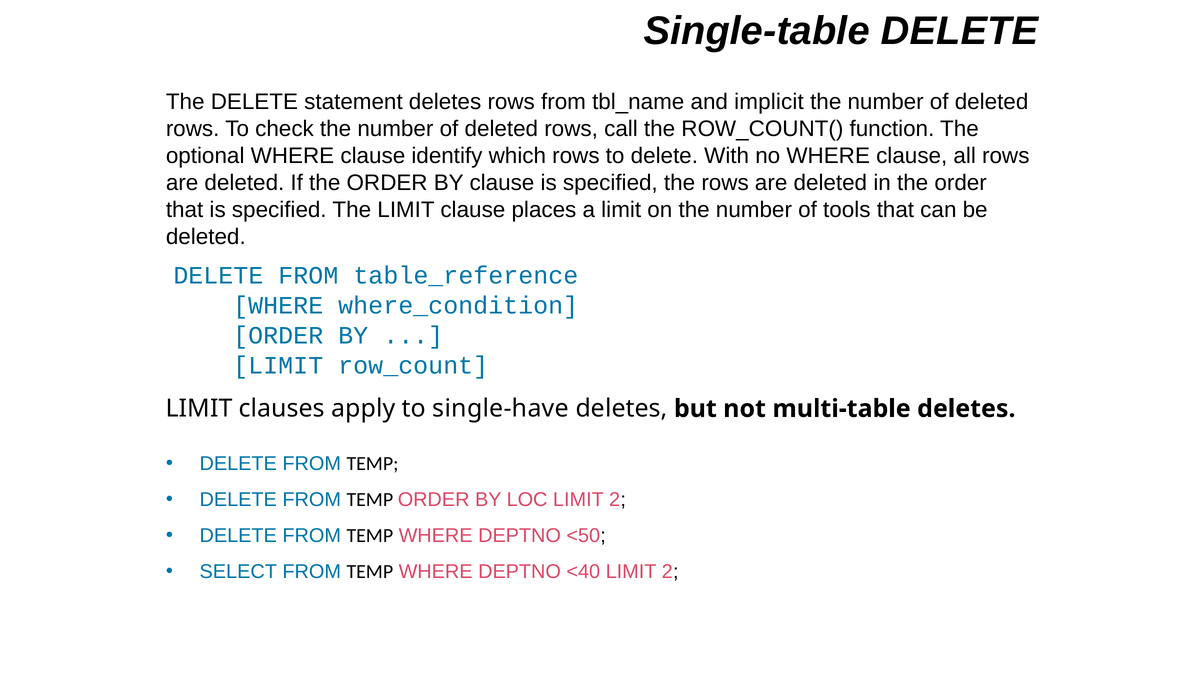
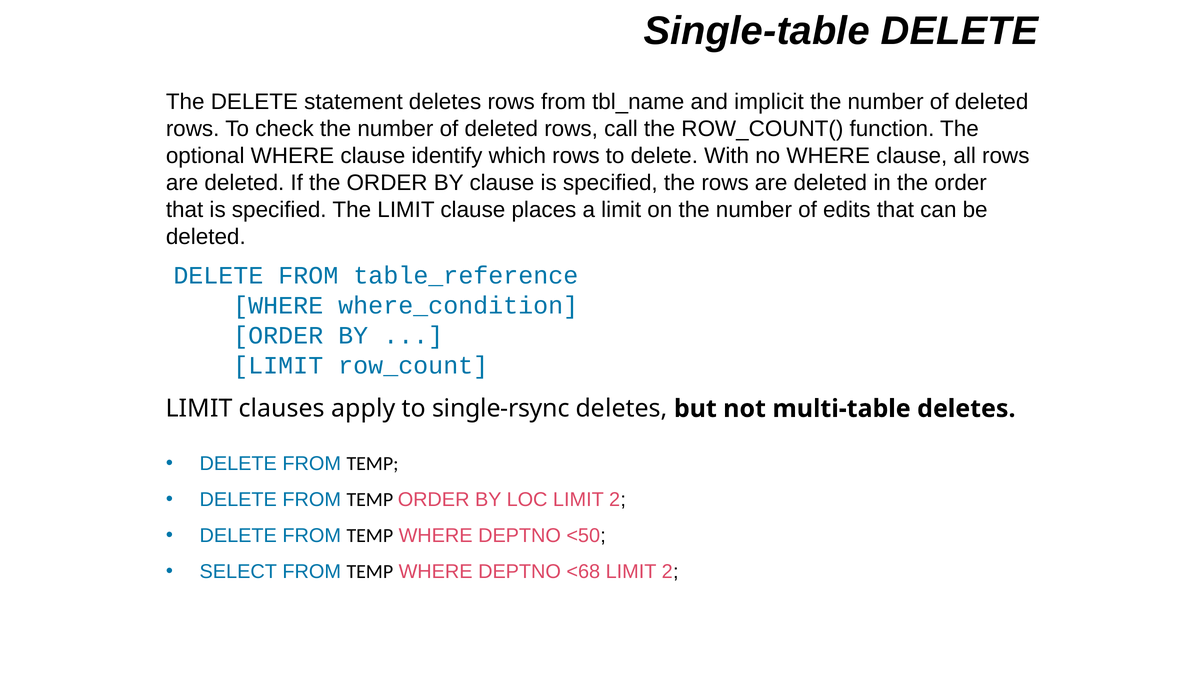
tools: tools -> edits (847, 209)
single-have: single-have -> single-rsync (501, 408)
<40: <40 -> <68 (583, 571)
